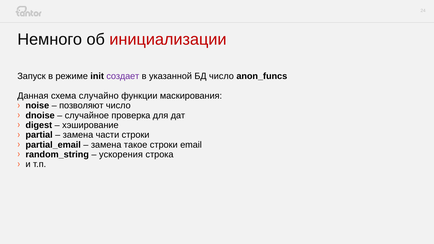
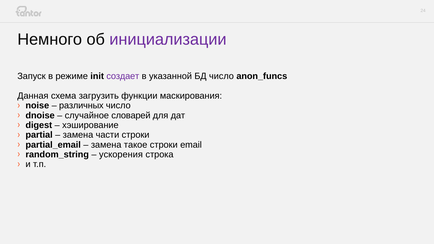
инициализации colour: red -> purple (168, 40)
случайно: случайно -> загрузить (99, 96)
позволяют: позволяют -> различных (81, 106)
проверка: проверка -> словарей (131, 115)
